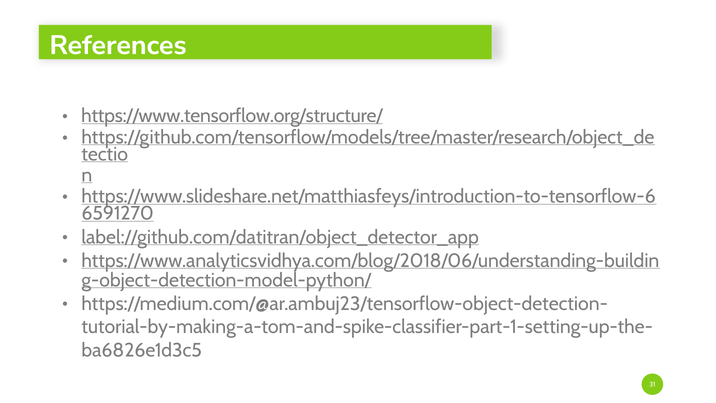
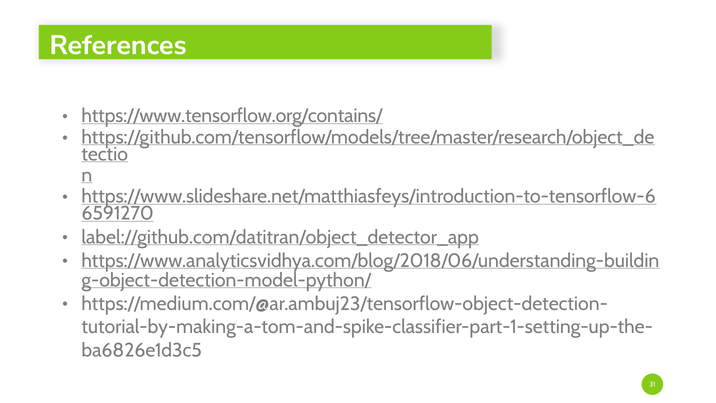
https://www.tensorflow.org/structure/: https://www.tensorflow.org/structure/ -> https://www.tensorflow.org/contains/ (232, 116)
